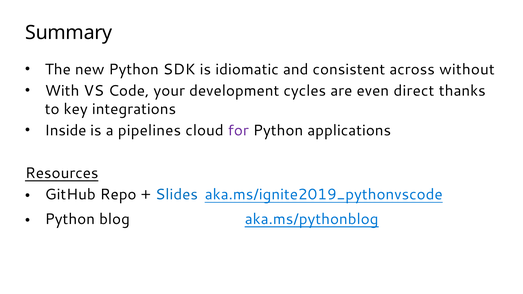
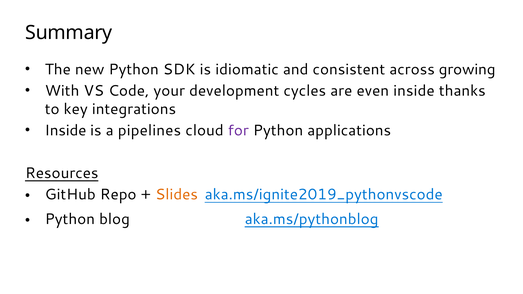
without: without -> growing (467, 70)
even direct: direct -> inside (414, 91)
Slides colour: blue -> orange (177, 195)
